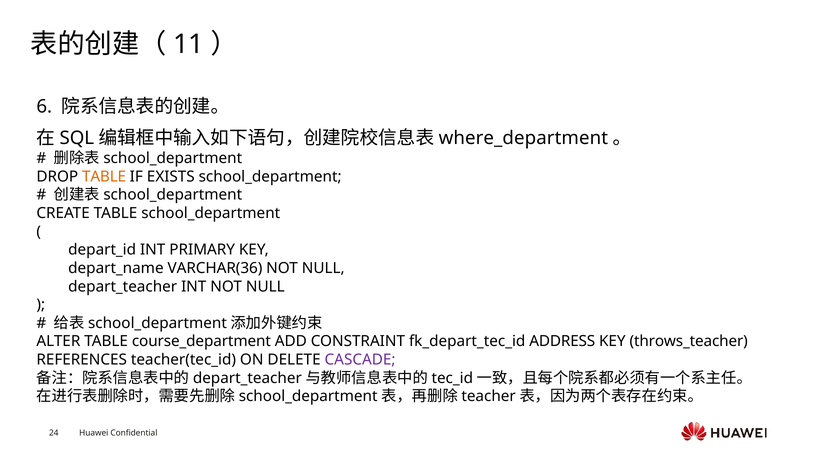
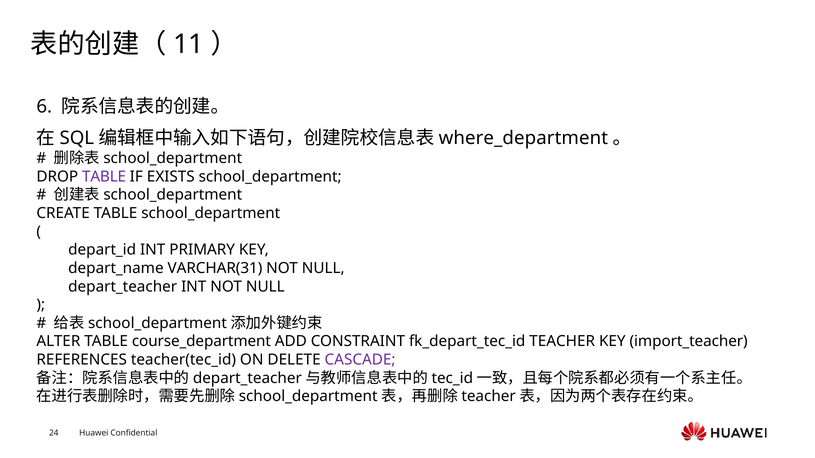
TABLE colour: orange -> purple (104, 177)
VARCHAR(36: VARCHAR(36 -> VARCHAR(31 (215, 268)
ADDRESS: ADDRESS -> TEACHER (562, 342)
throws_teacher: throws_teacher -> import_teacher (689, 342)
